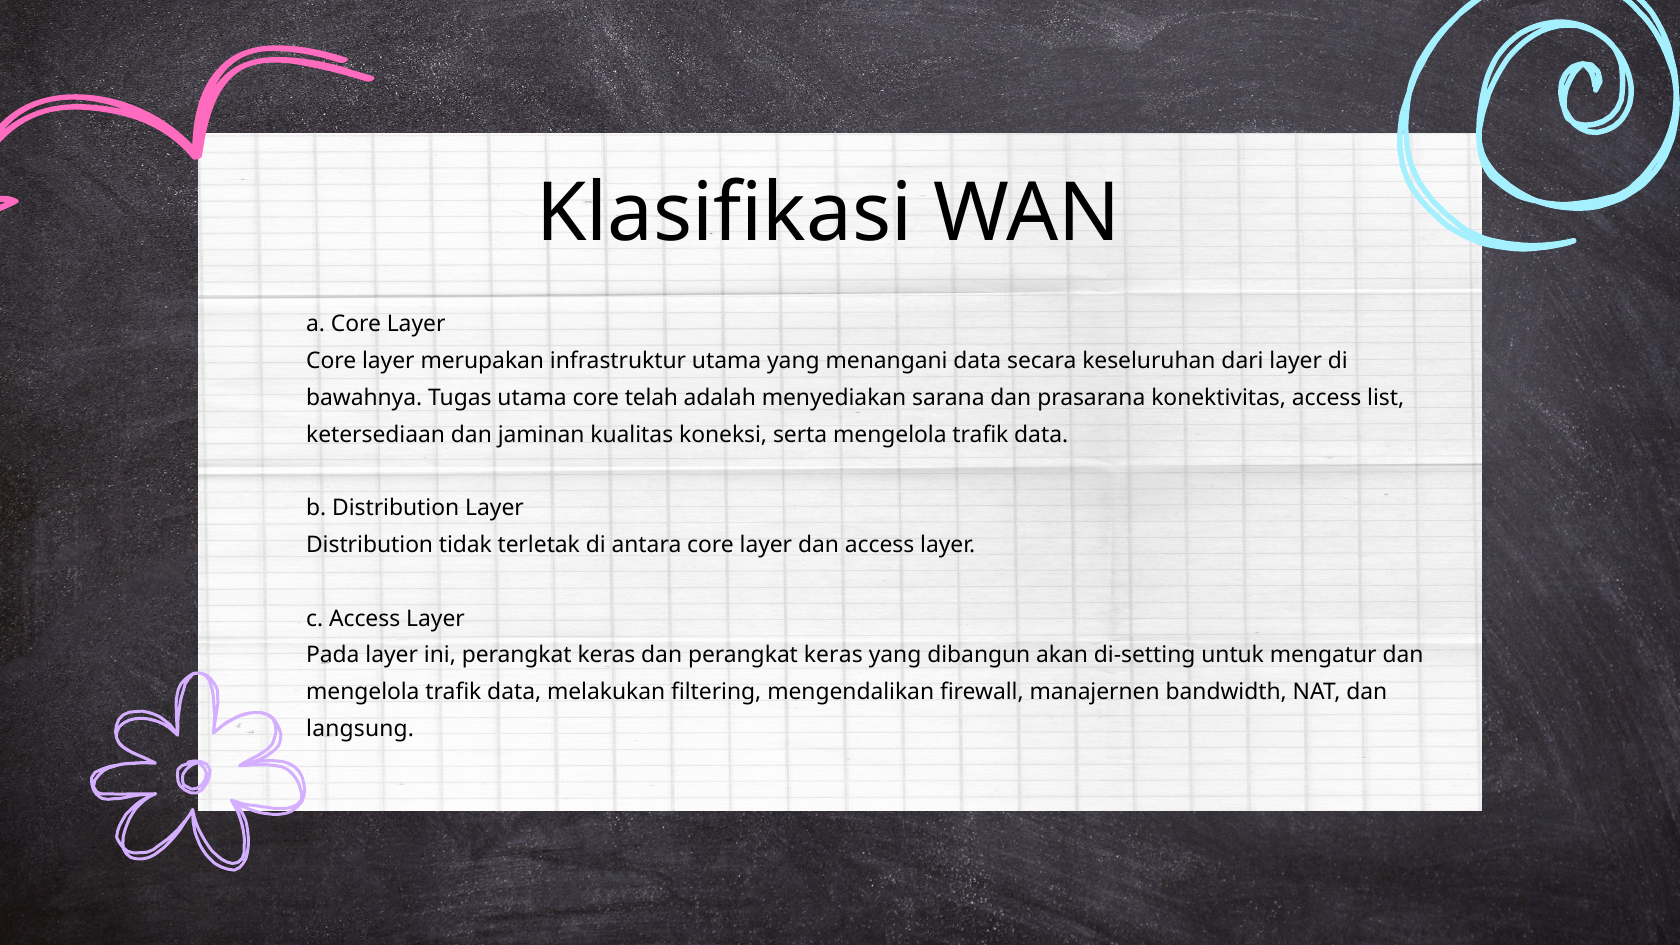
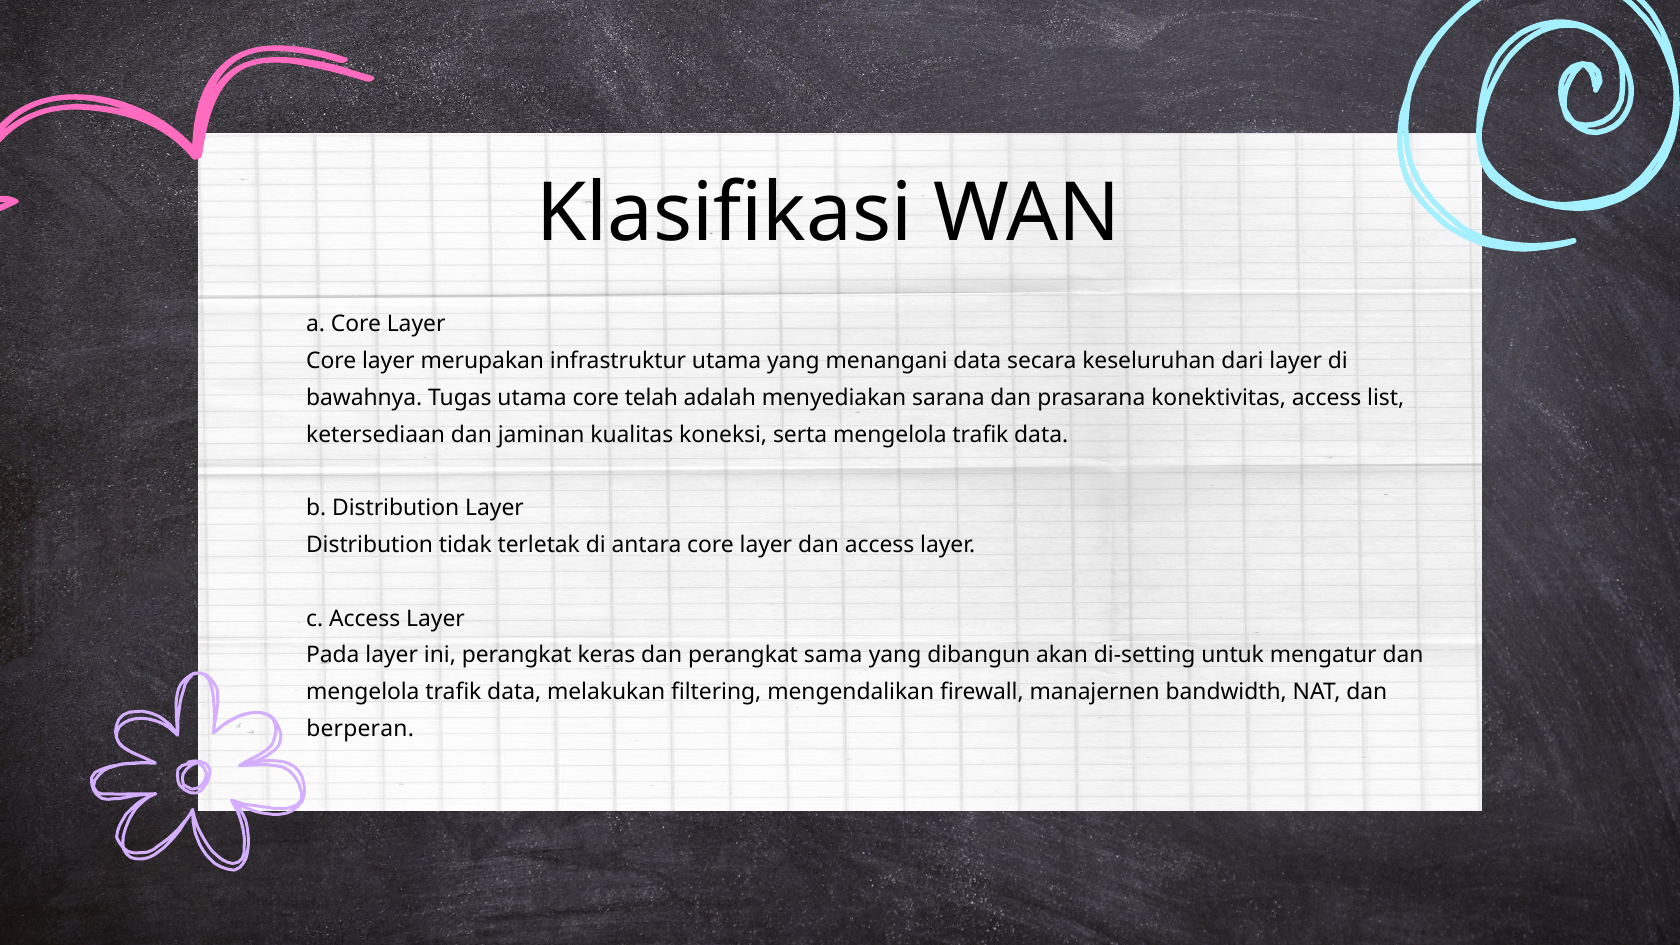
dan perangkat keras: keras -> sama (833, 655)
langsung: langsung -> berperan (360, 729)
